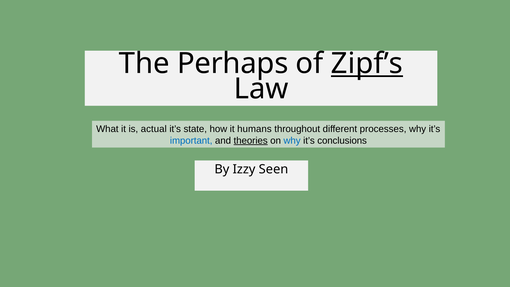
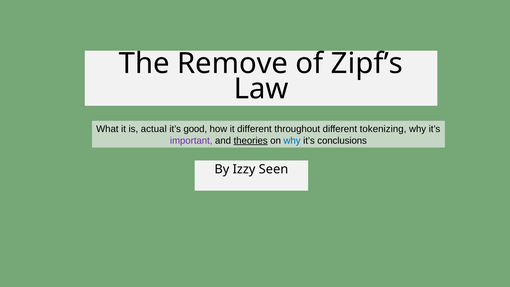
Perhaps: Perhaps -> Remove (233, 64)
Zipf’s underline: present -> none (367, 64)
state: state -> good (195, 129)
it humans: humans -> different (254, 129)
processes: processes -> tokenizing (383, 129)
important colour: blue -> purple (191, 141)
